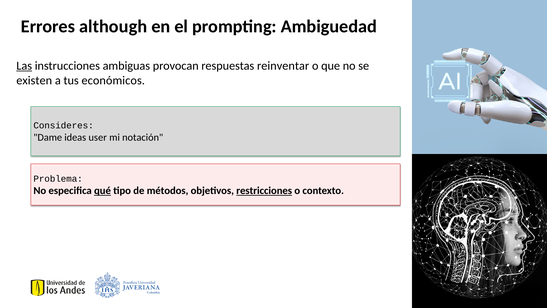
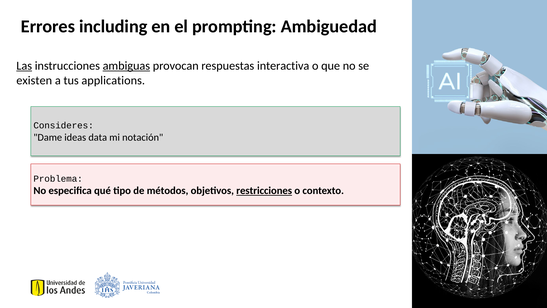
although: although -> including (113, 26)
ambiguas underline: none -> present (126, 66)
reinventar: reinventar -> interactiva (283, 66)
económicos: económicos -> applications (113, 80)
user: user -> data (98, 137)
qué underline: present -> none (103, 191)
